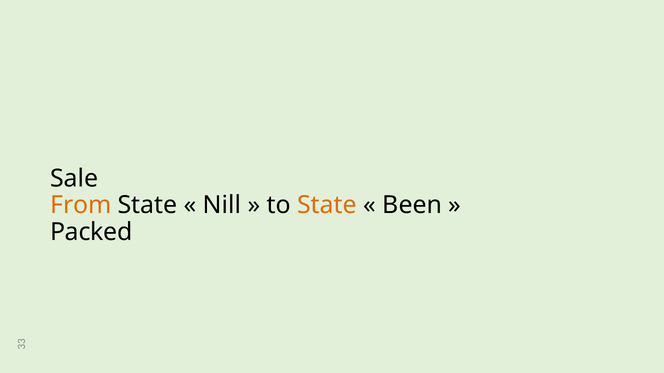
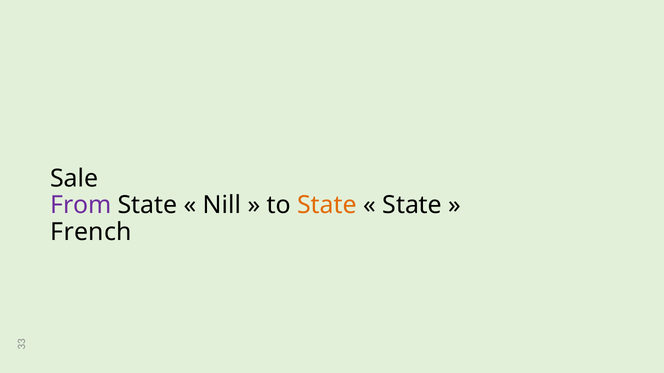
From colour: orange -> purple (81, 205)
Been: Been -> State (412, 205)
Packed: Packed -> French (91, 232)
